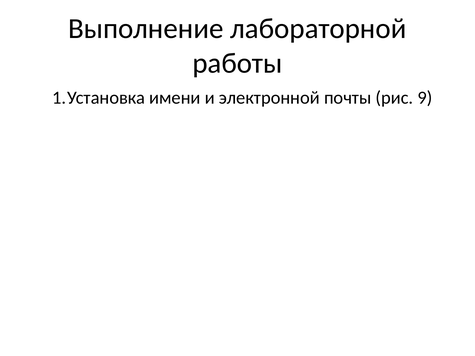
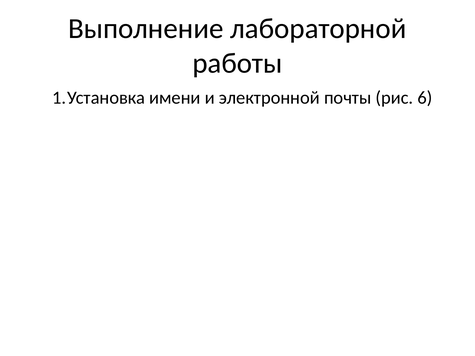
9: 9 -> 6 (425, 98)
